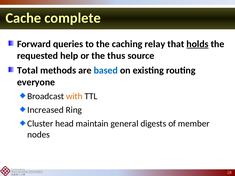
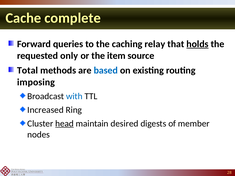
help: help -> only (69, 56)
thus: thus -> item (116, 56)
everyone: everyone -> imposing (36, 82)
with colour: orange -> blue (74, 96)
head underline: none -> present (65, 124)
general: general -> desired (124, 124)
